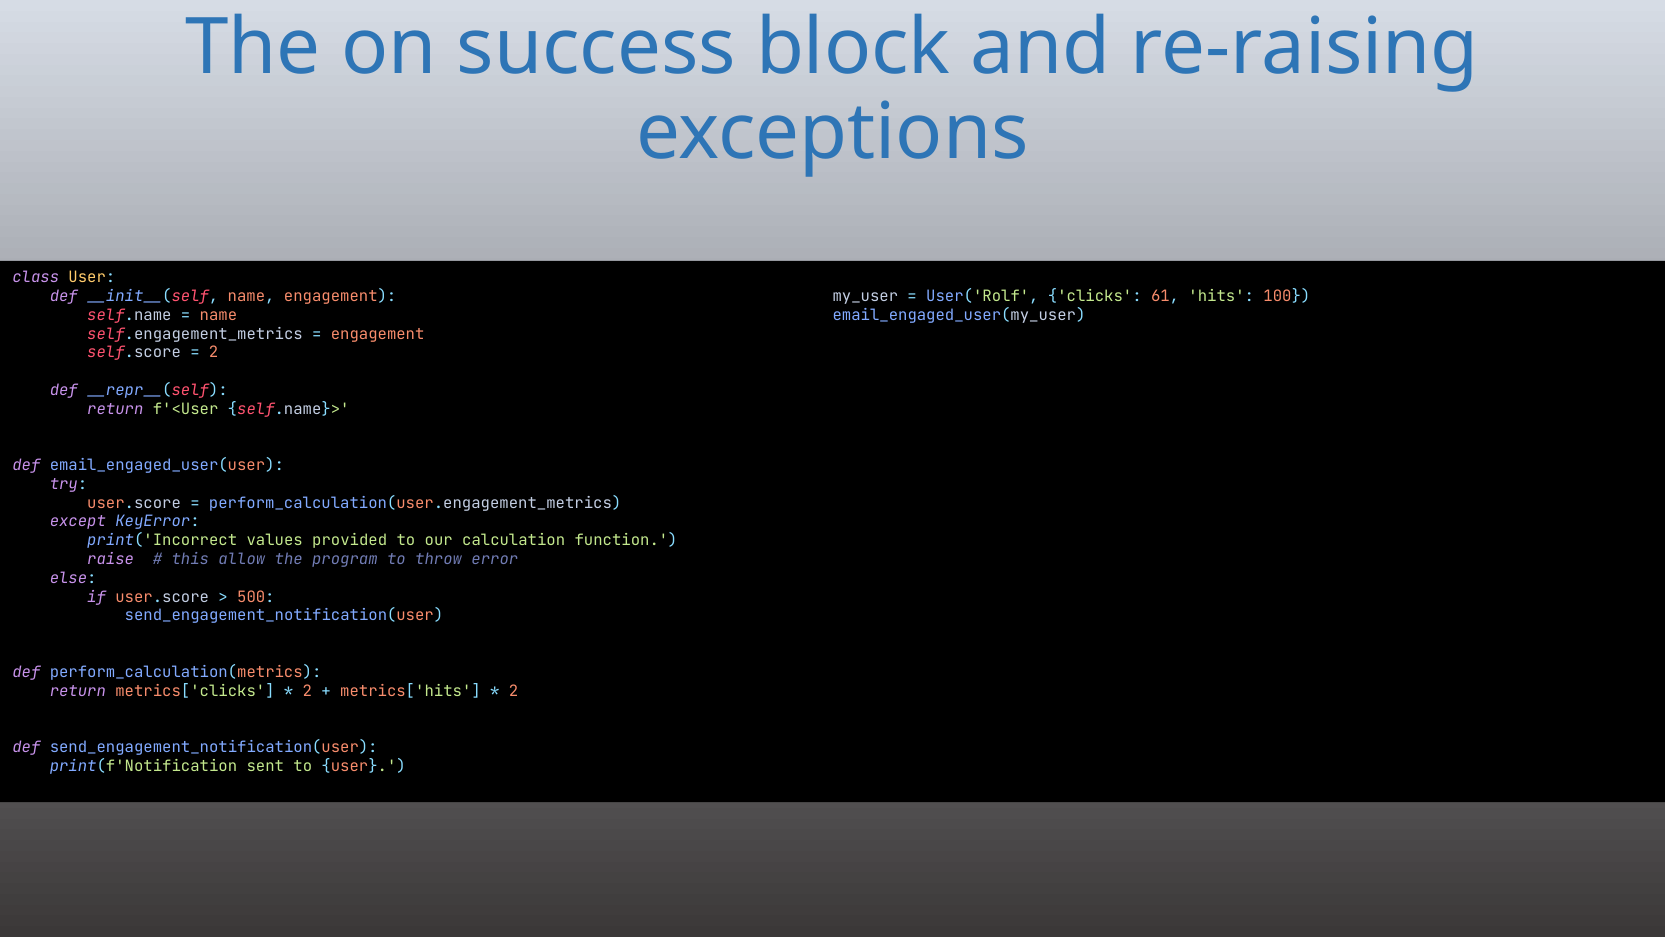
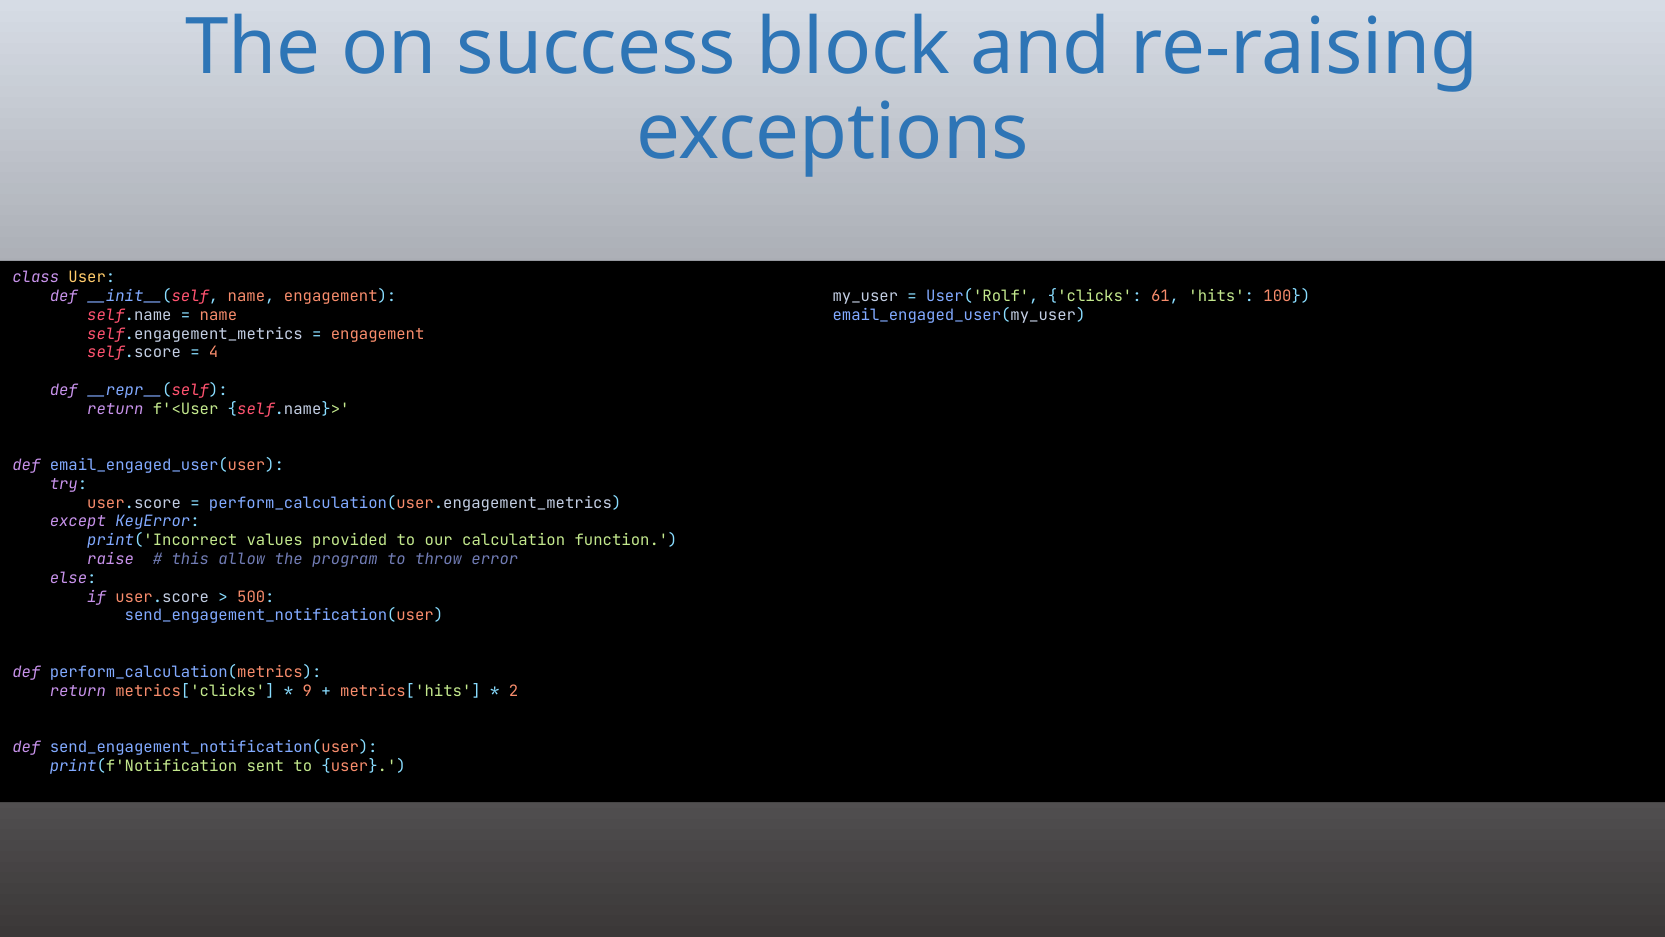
2: 2 -> 4 (214, 353)
2: 2 -> 9 (307, 691)
